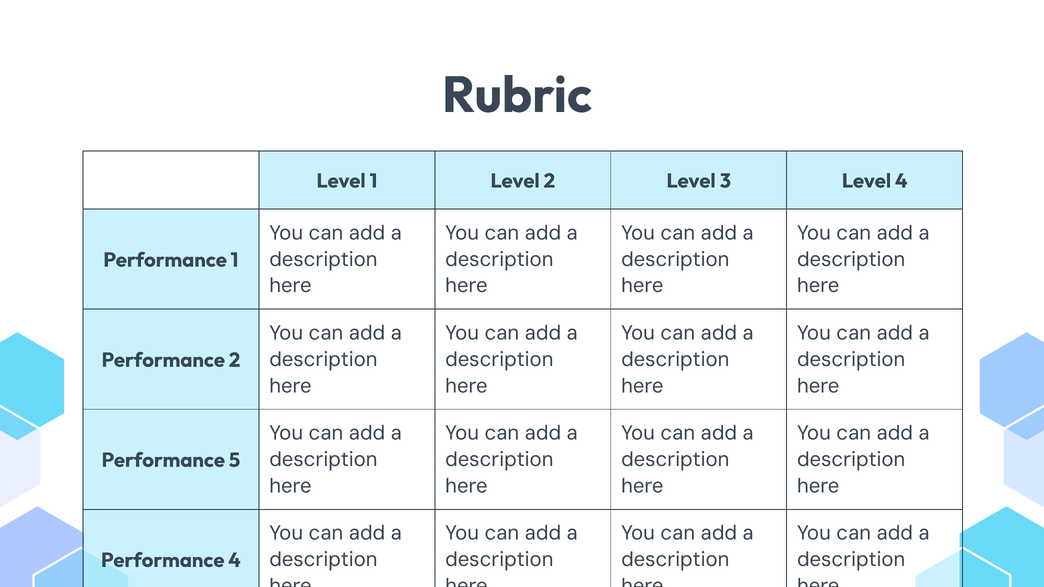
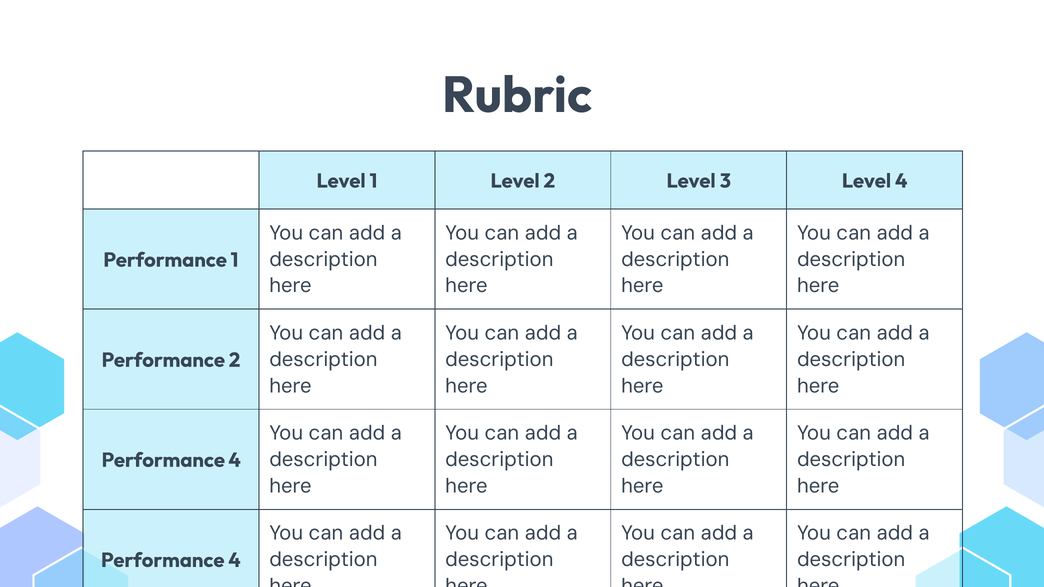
5: 5 -> 4 (235, 460)
